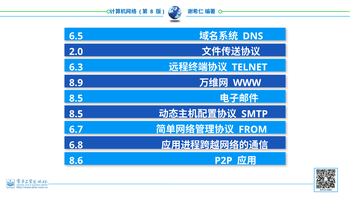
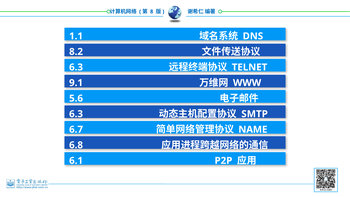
6.5: 6.5 -> 1.1 (76, 36)
2.0: 2.0 -> 8.2 (76, 52)
8.9: 8.9 -> 9.1 (76, 83)
8.5: 8.5 -> 5.6 (76, 98)
8.5: 8.5 -> 6.3 (76, 114)
FROM: FROM -> NAME (253, 129)
8.6: 8.6 -> 6.1 (76, 161)
